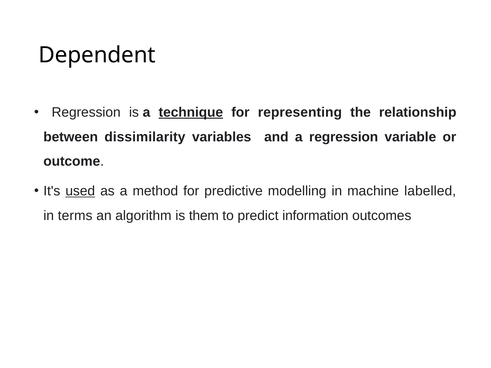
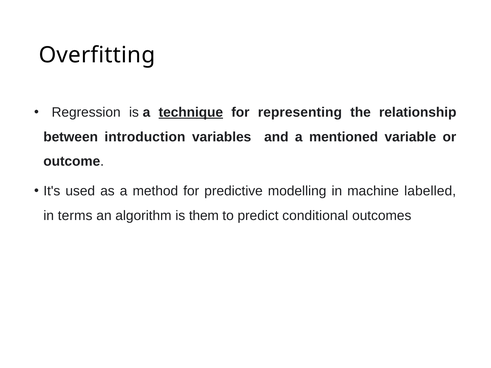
Dependent: Dependent -> Overfitting (97, 55)
dissimilarity: dissimilarity -> introduction (145, 137)
a regression: regression -> mentioned (344, 137)
used underline: present -> none (80, 191)
information: information -> conditional (315, 216)
